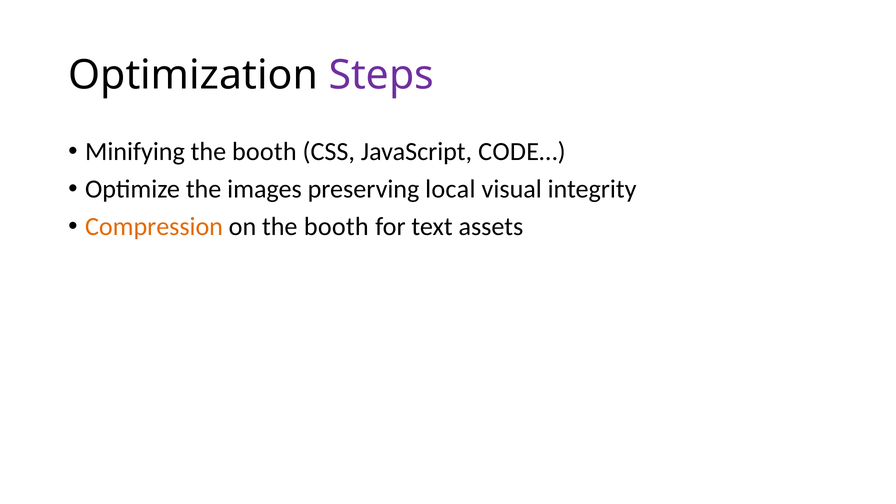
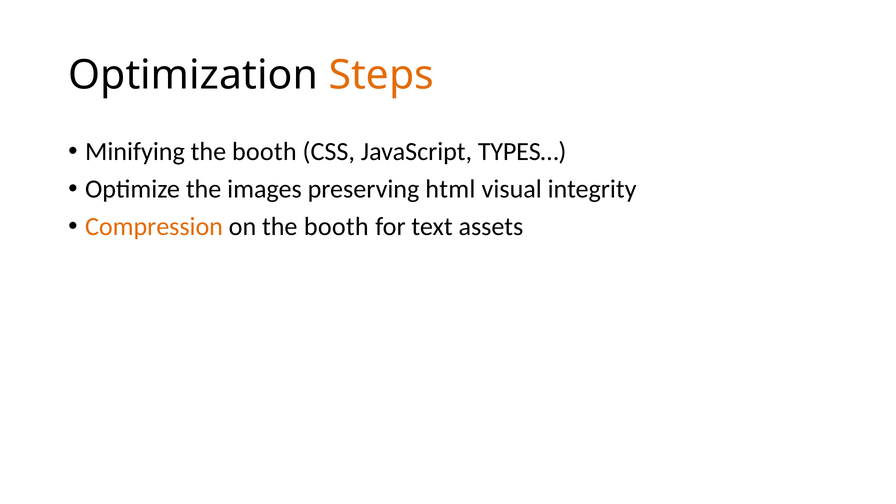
Steps colour: purple -> orange (381, 75)
CODE…: CODE… -> TYPES… (522, 151)
local: local -> html (450, 189)
